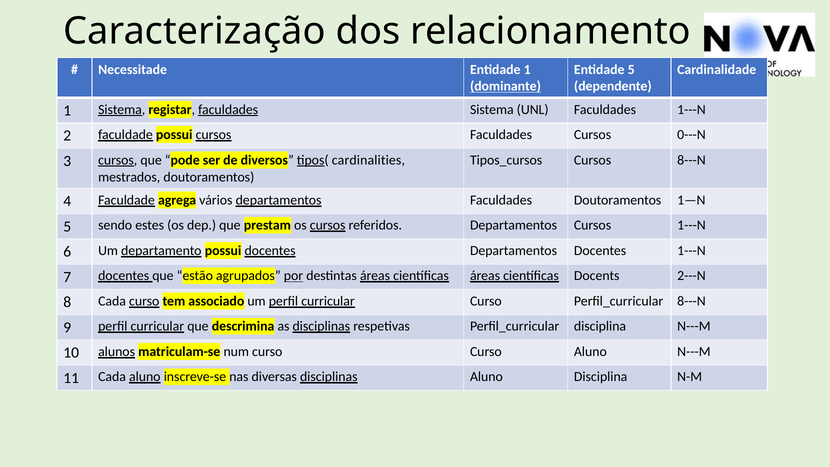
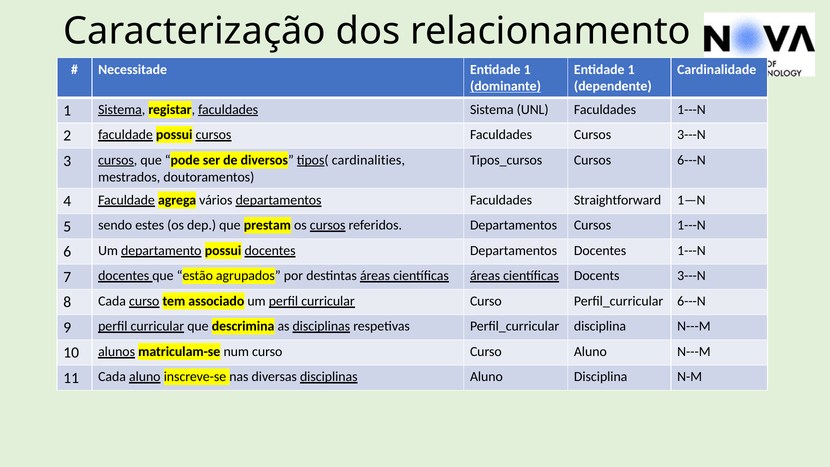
5: 5 -> 1 (631, 69)
Cursos 0---N: 0---N -> 3---N (691, 135)
Cursos 8---N: 8---N -> 6---N (691, 160)
Faculdades Doutoramentos: Doutoramentos -> Straightforward (618, 200)
por underline: present -> none (293, 276)
Docents 2---N: 2---N -> 3---N (691, 276)
8---N: 8---N -> 6---N (691, 301)
